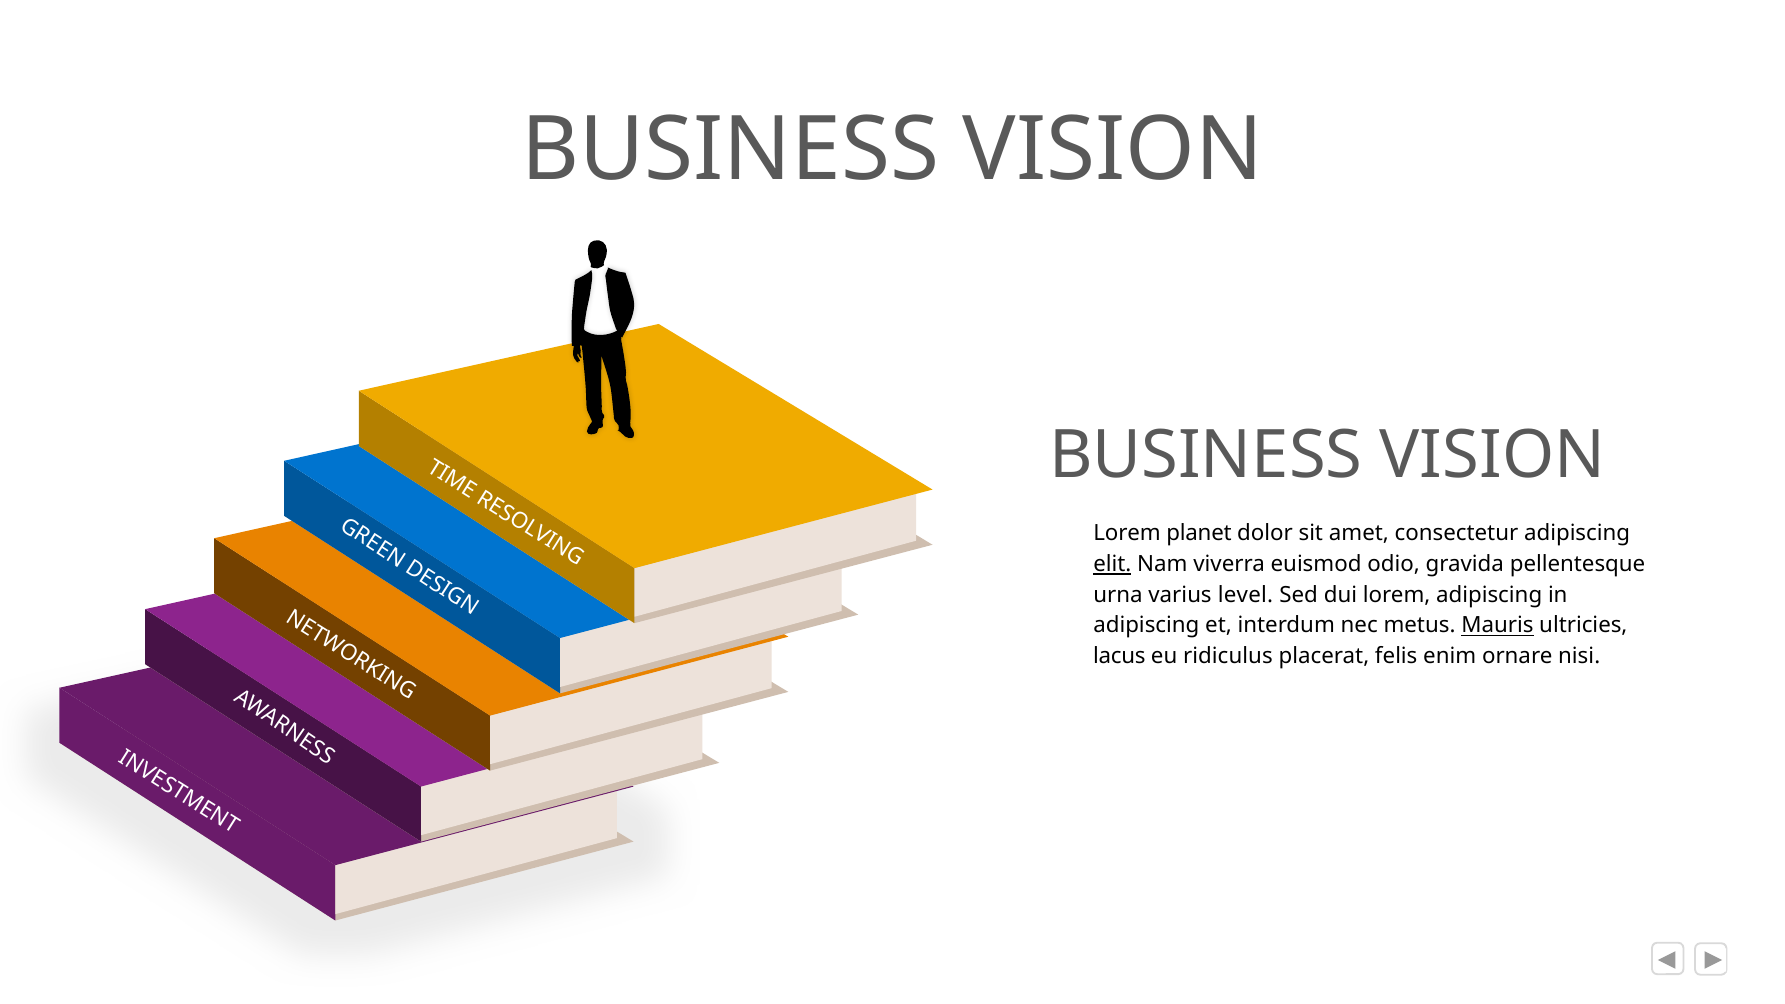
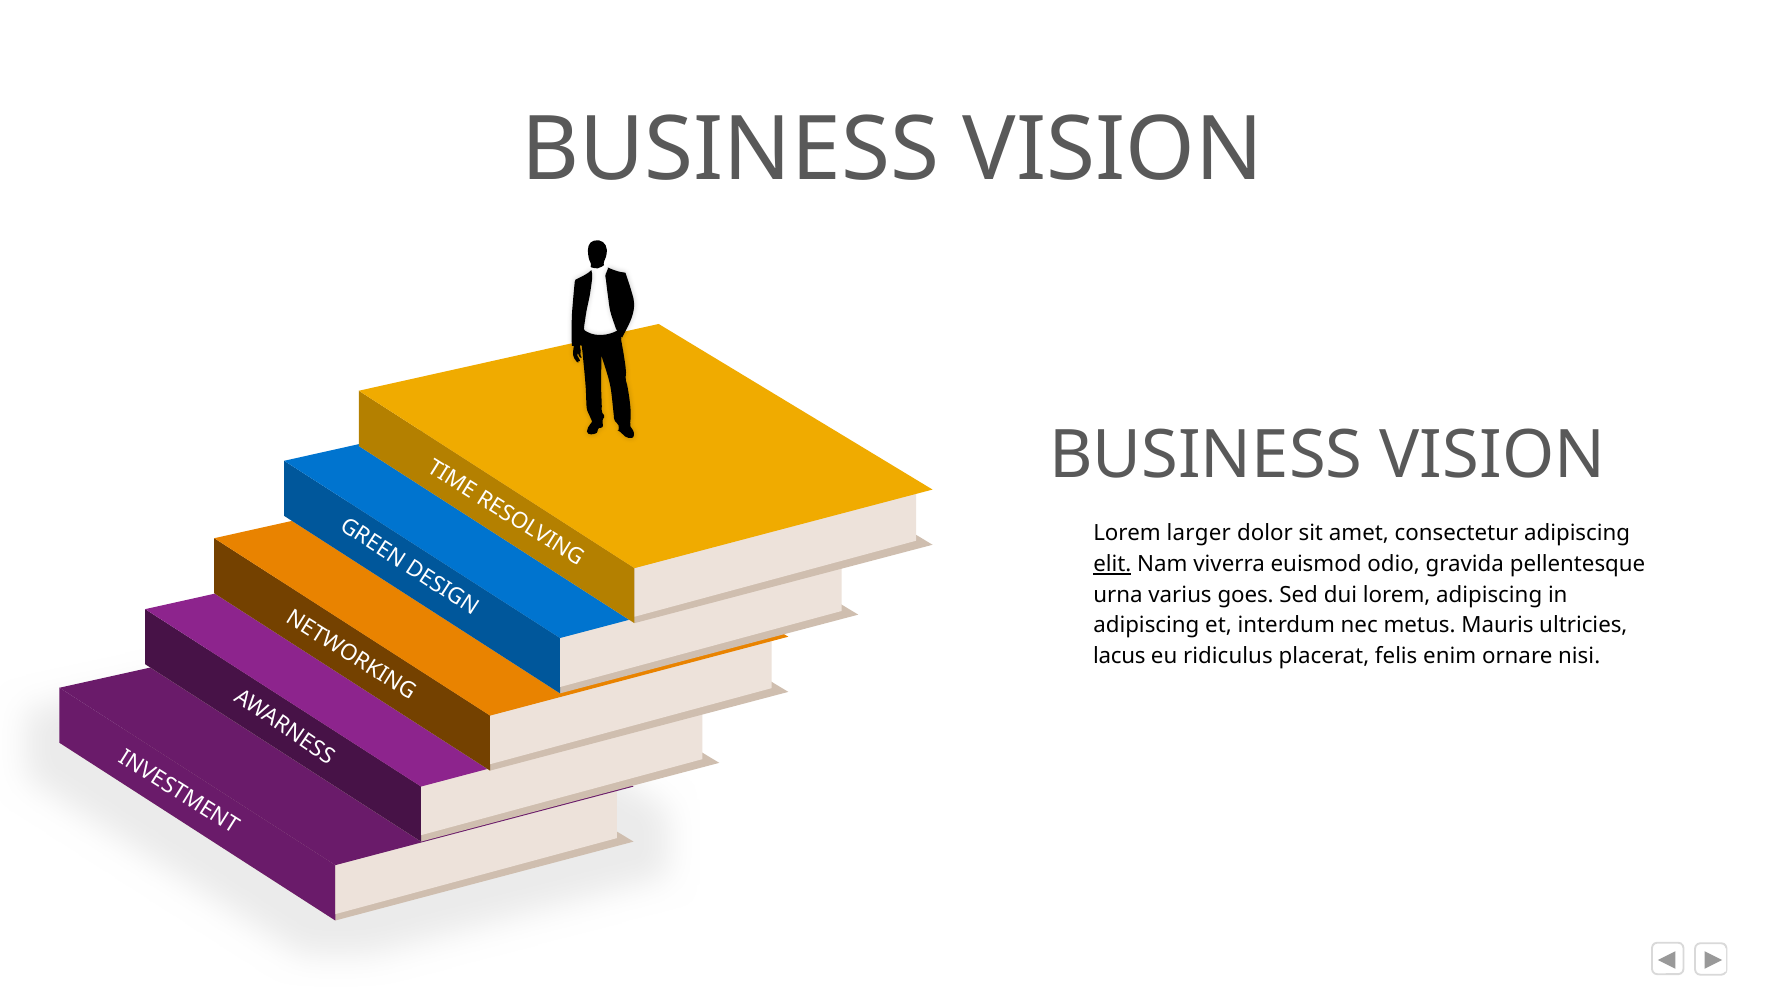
planet: planet -> larger (1199, 534)
level: level -> goes (1246, 595)
Mauris underline: present -> none (1497, 626)
